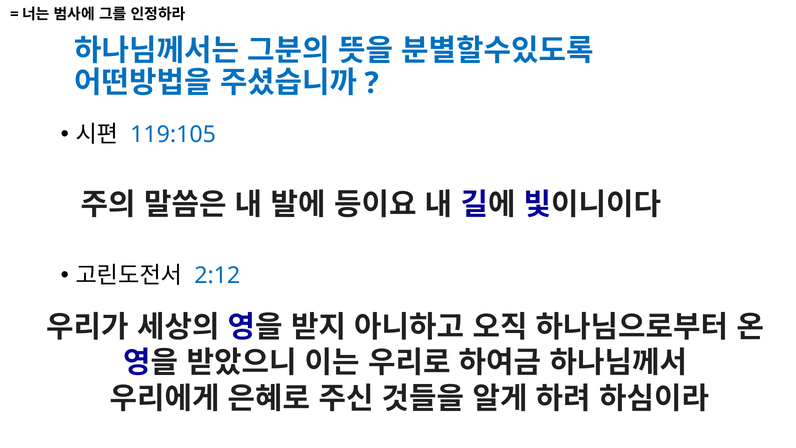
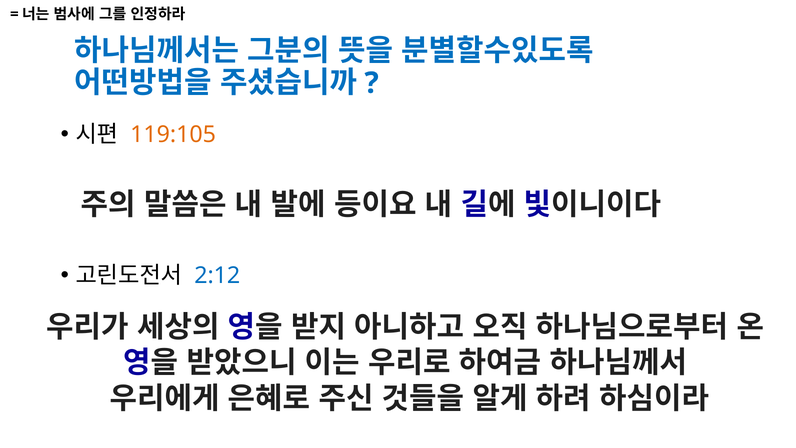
119:105 colour: blue -> orange (173, 135)
